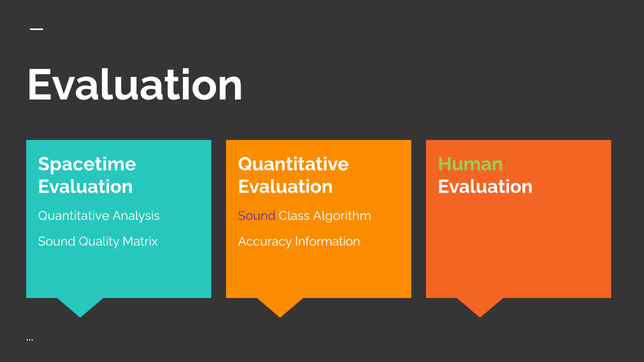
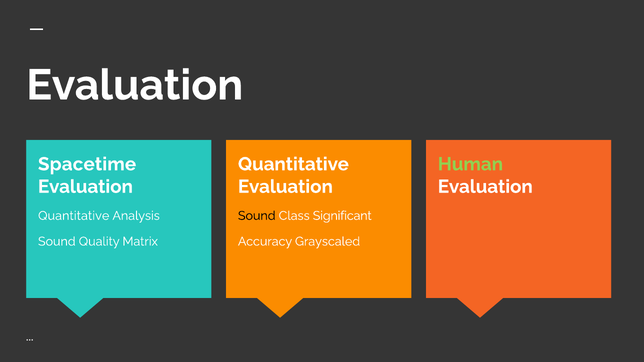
Sound colour: purple -> black (257, 216)
Algorithm: Algorithm -> Significant (342, 216)
Information: Information -> Grayscaled (328, 242)
